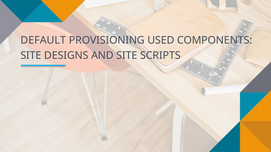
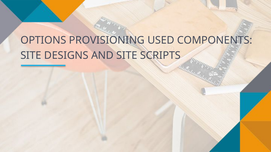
DEFAULT: DEFAULT -> OPTIONS (43, 40)
